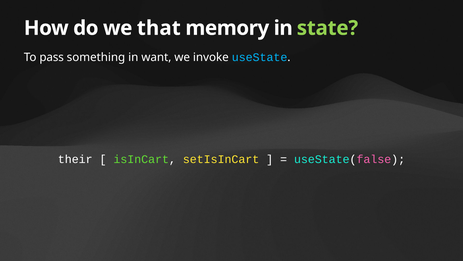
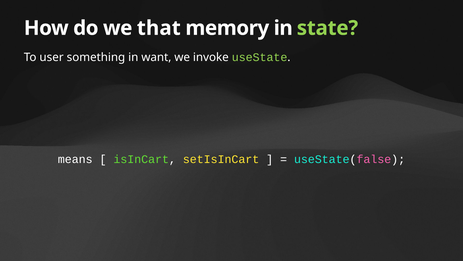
pass: pass -> user (52, 57)
useState colour: light blue -> light green (260, 57)
their: their -> means (75, 159)
